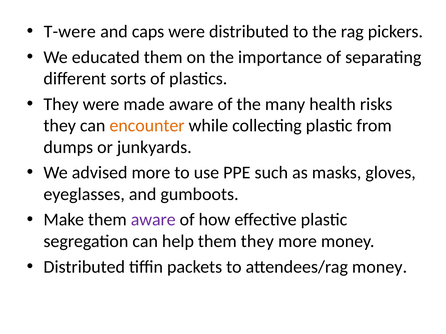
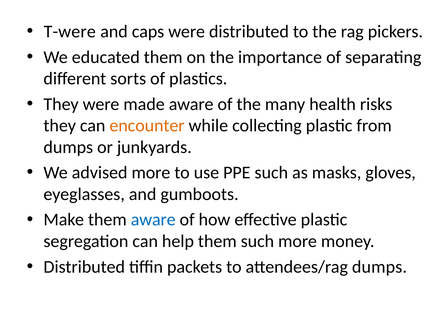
aware colour: purple -> blue (153, 220)
them they: they -> such (257, 242)
attendees/rag money: money -> dumps (379, 267)
